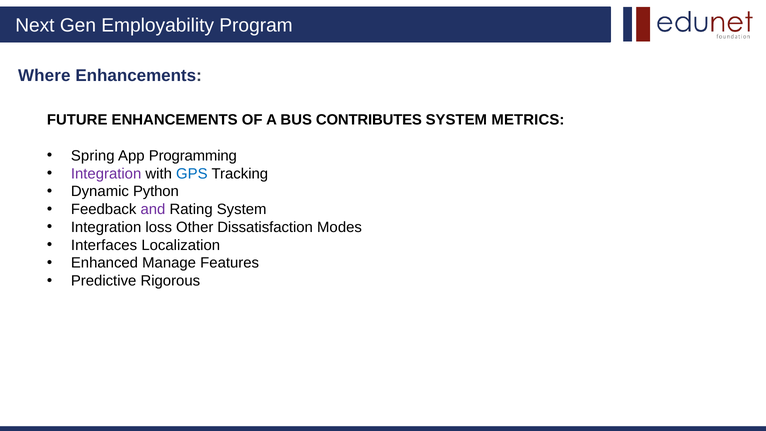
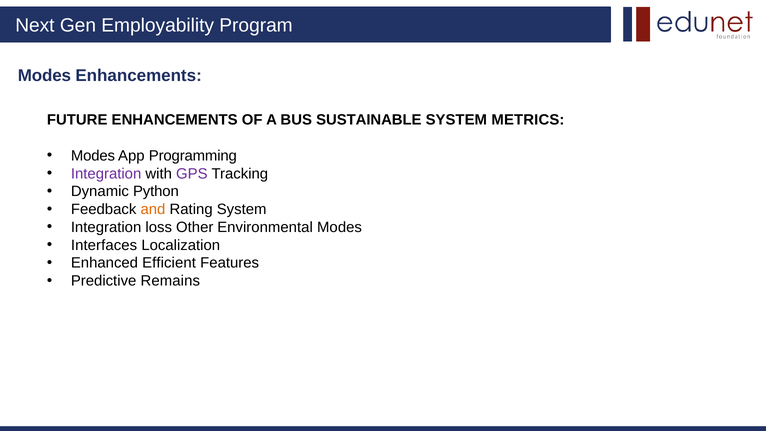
Where: Where -> Modes (44, 75)
CONTRIBUTES: CONTRIBUTES -> SUSTAINABLE (369, 120)
Spring: Spring -> Modes (93, 156)
GPS colour: blue -> purple (192, 174)
and colour: purple -> orange (153, 209)
Dissatisfaction: Dissatisfaction -> Environmental (265, 227)
Manage: Manage -> Efficient (169, 263)
Rigorous: Rigorous -> Remains (170, 281)
